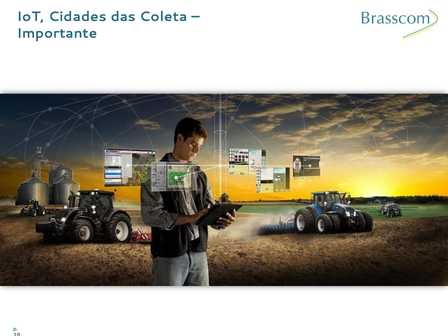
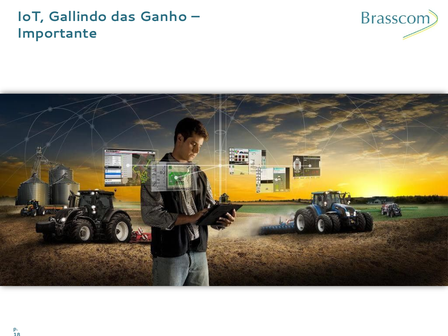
Cidades: Cidades -> Gallindo (78, 17)
Coleta: Coleta -> Ganho (163, 17)
